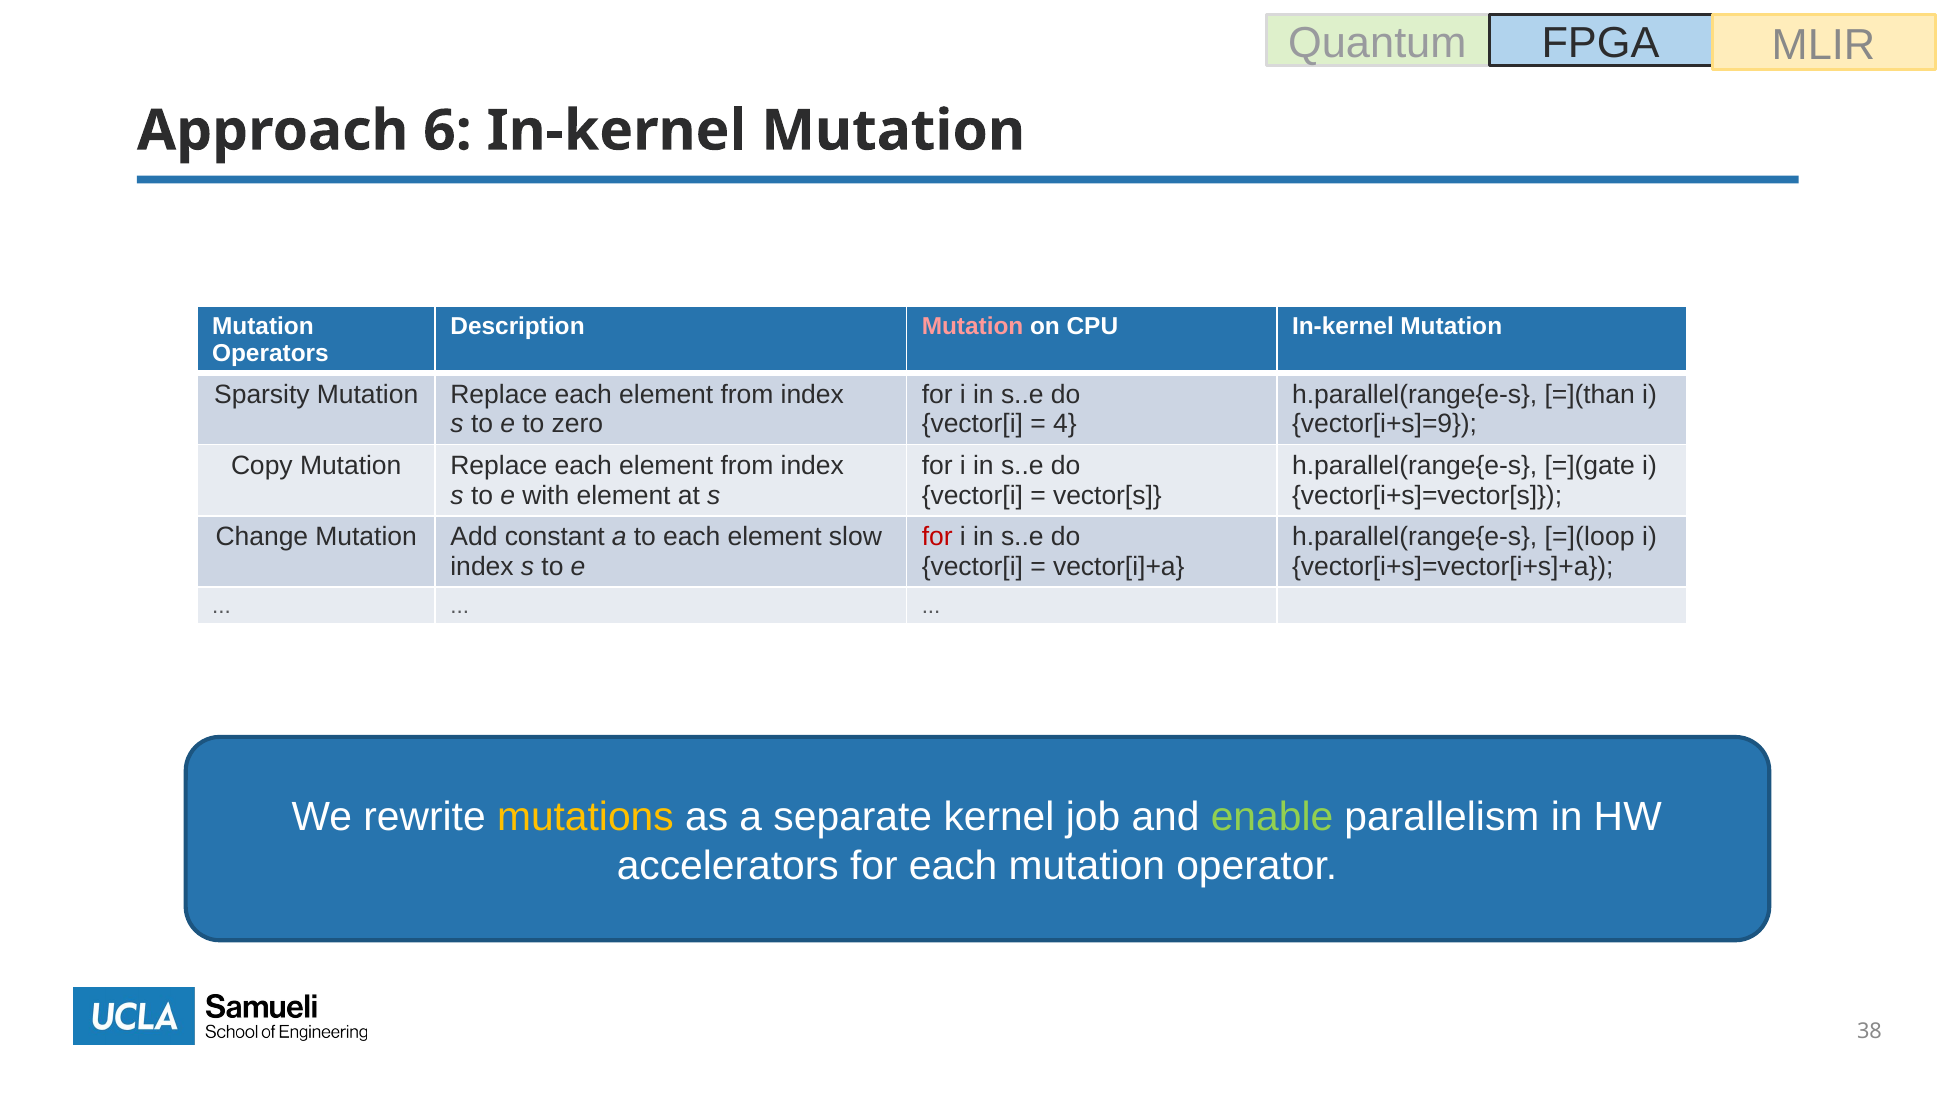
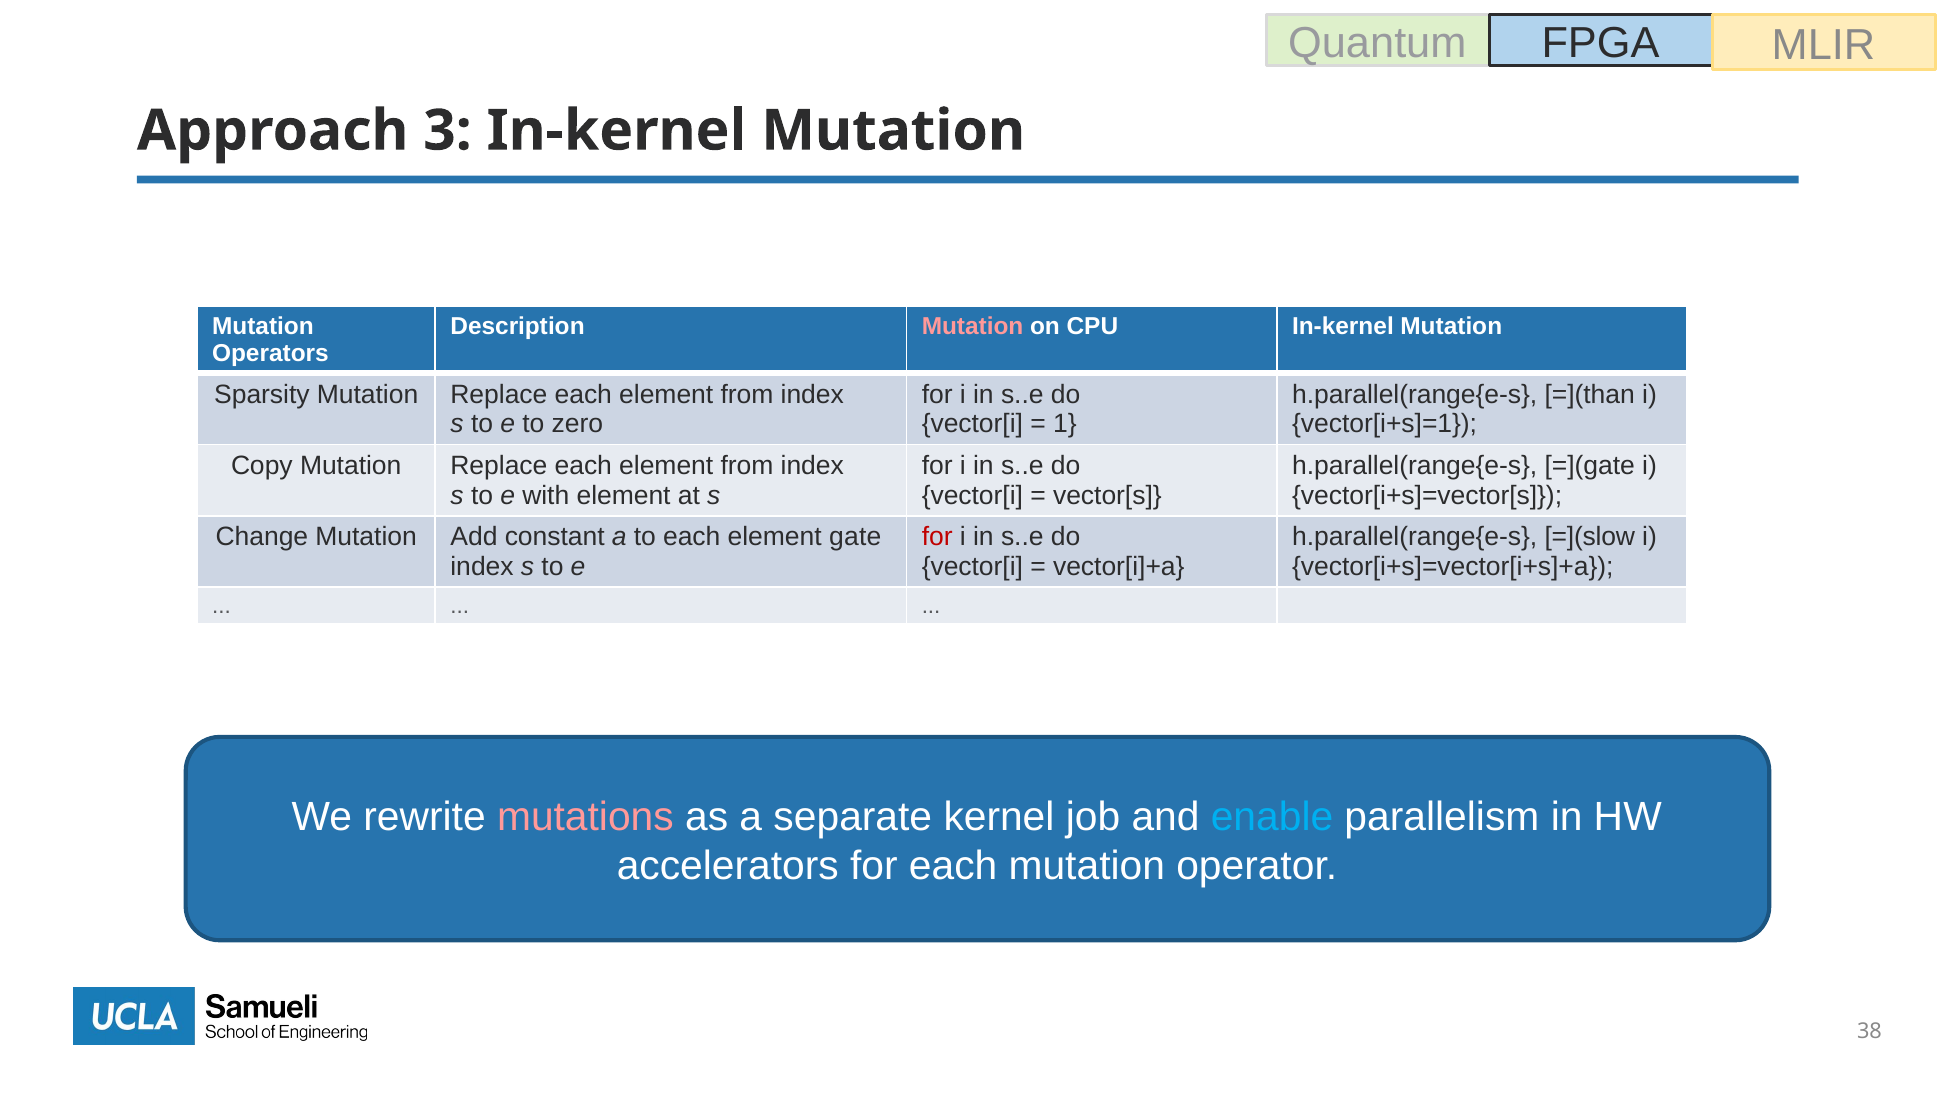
6: 6 -> 3 (447, 131)
4: 4 -> 1 (1065, 424)
vector[i+s]=9: vector[i+s]=9 -> vector[i+s]=1 (1385, 424)
slow: slow -> gate (855, 537)
=](loop: =](loop -> =](slow (1590, 537)
mutations colour: yellow -> pink (585, 817)
enable colour: light green -> light blue (1272, 817)
